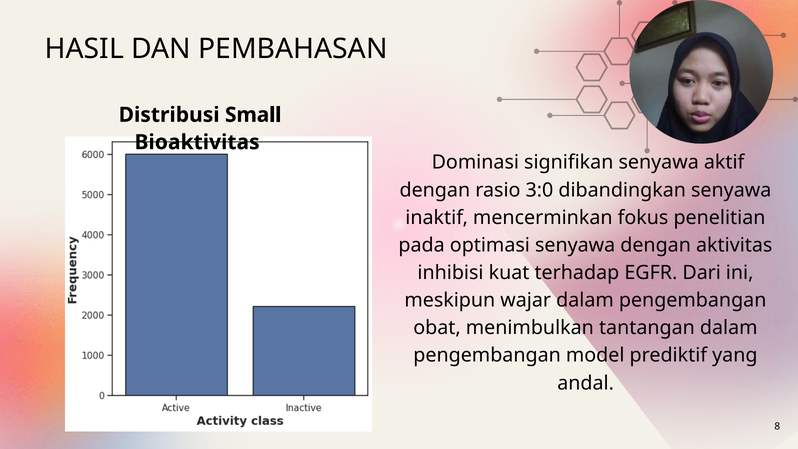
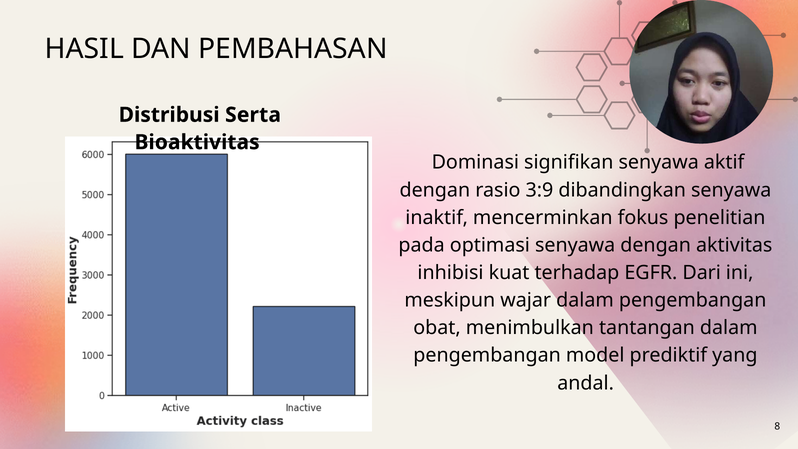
Small: Small -> Serta (253, 115)
3:0: 3:0 -> 3:9 (539, 190)
